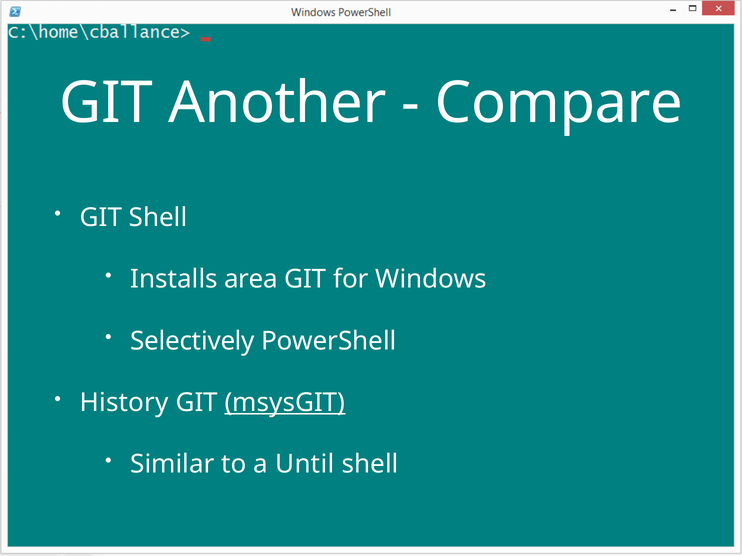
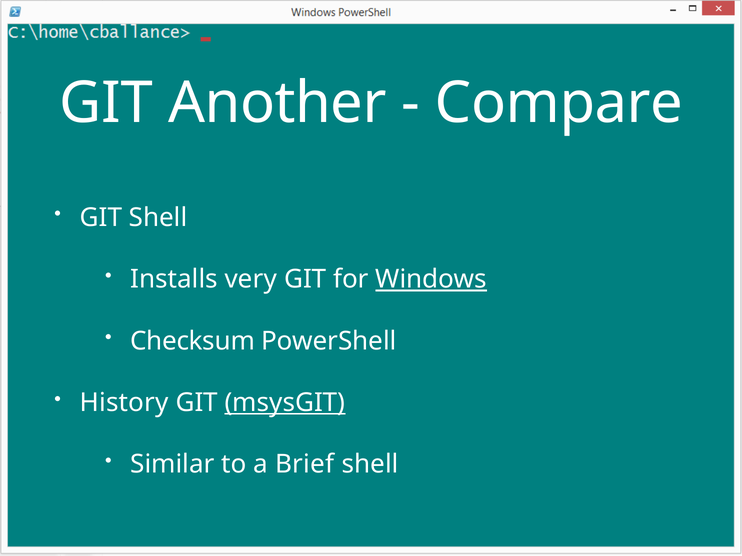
area: area -> very (251, 280)
Windows underline: none -> present (431, 280)
Selectively: Selectively -> Checksum (192, 341)
Until: Until -> Brief (305, 465)
